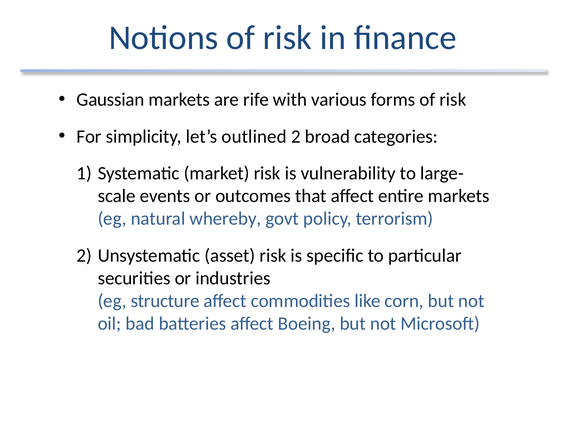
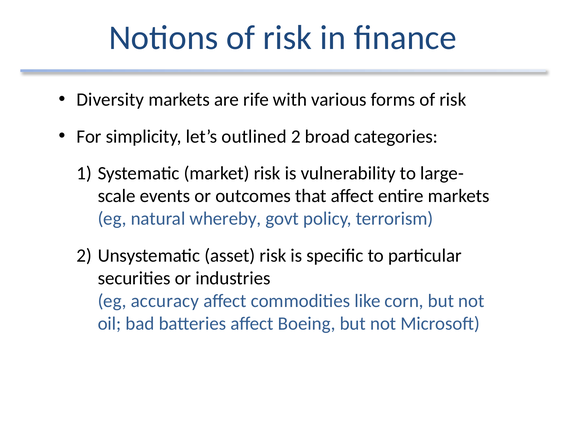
Gaussian: Gaussian -> Diversity (110, 100)
structure: structure -> accuracy (165, 300)
